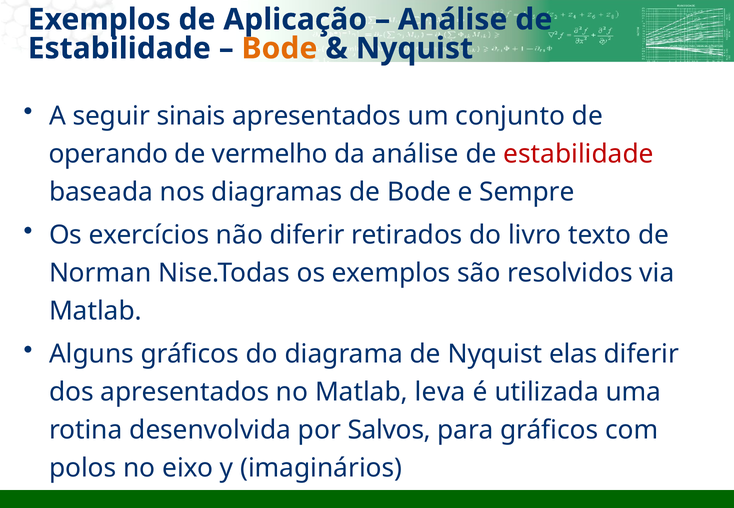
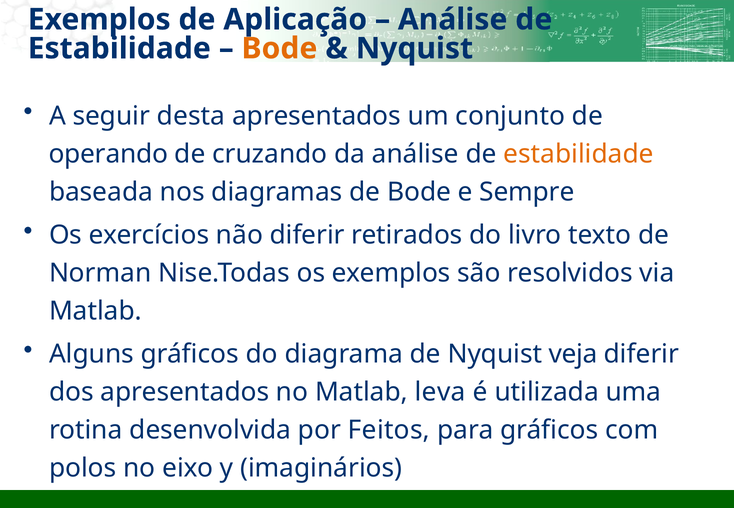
sinais: sinais -> desta (191, 116)
vermelho: vermelho -> cruzando (270, 154)
estabilidade colour: red -> orange (578, 154)
elas: elas -> veja (573, 354)
Salvos: Salvos -> Feitos (389, 430)
